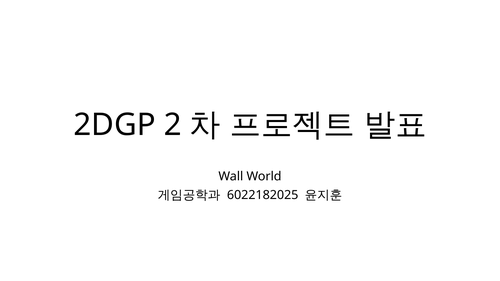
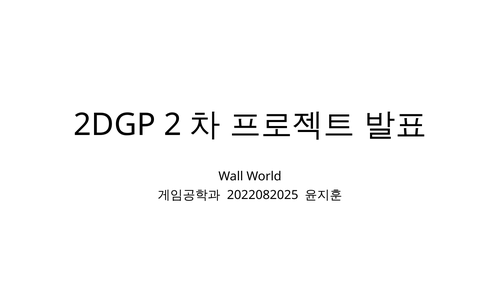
6022182025: 6022182025 -> 2022082025 (263, 195)
